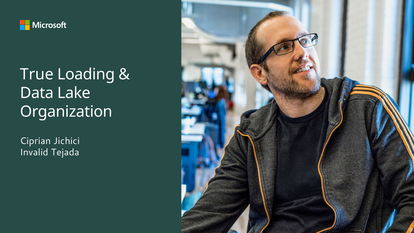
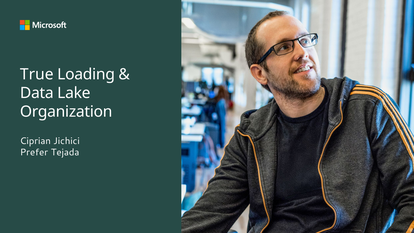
Invalid: Invalid -> Prefer (34, 152)
